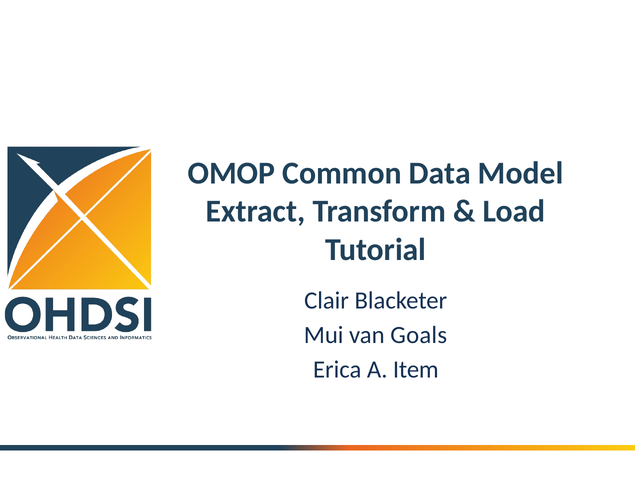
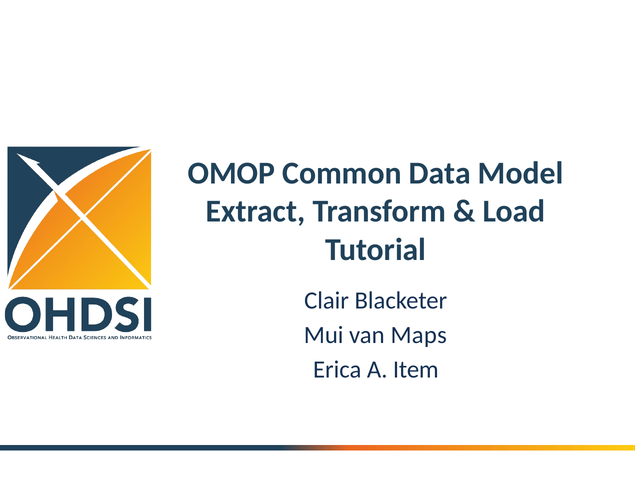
Goals: Goals -> Maps (419, 335)
